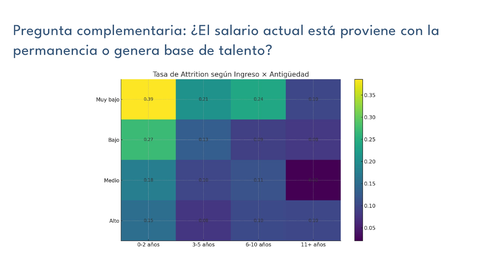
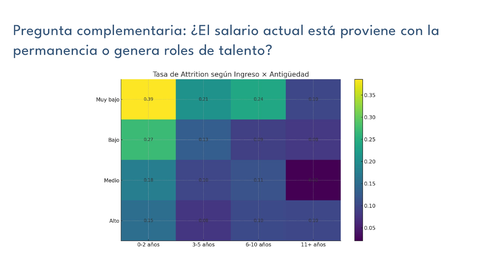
base: base -> roles (179, 50)
